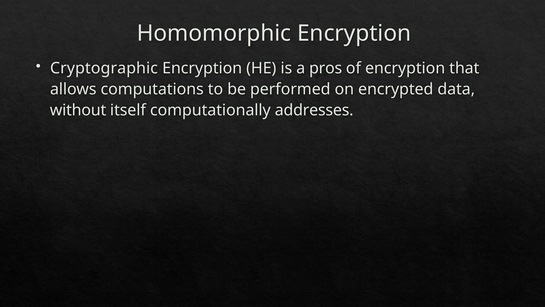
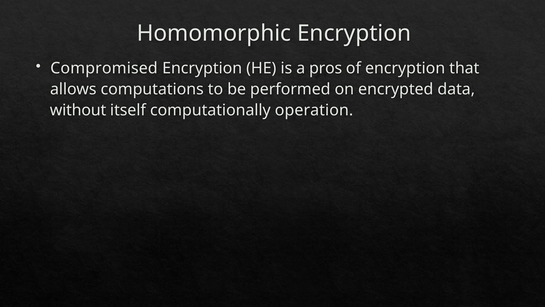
Cryptographic: Cryptographic -> Compromised (104, 68)
addresses: addresses -> operation (314, 110)
